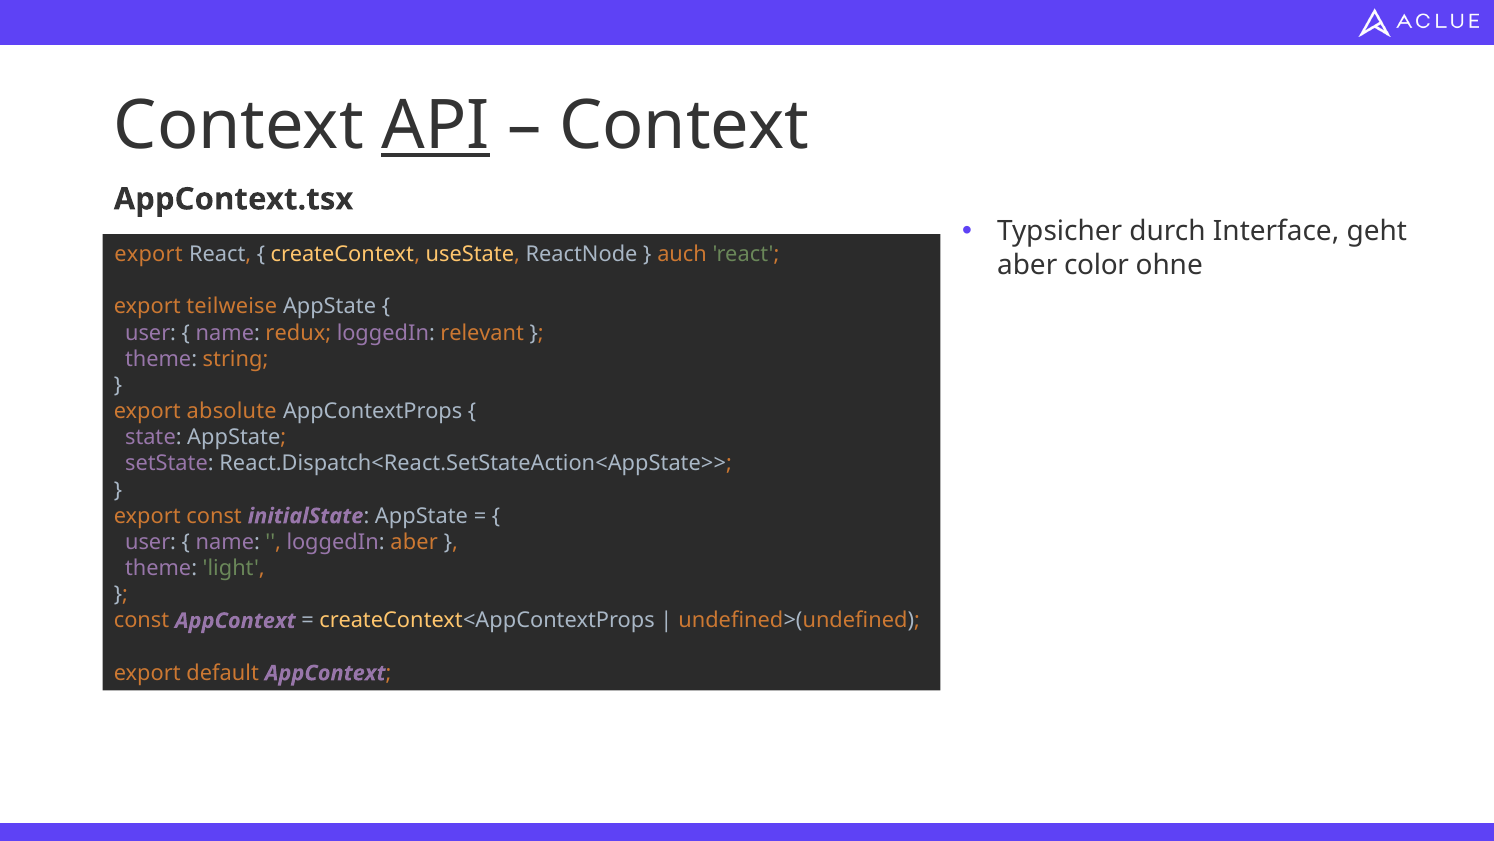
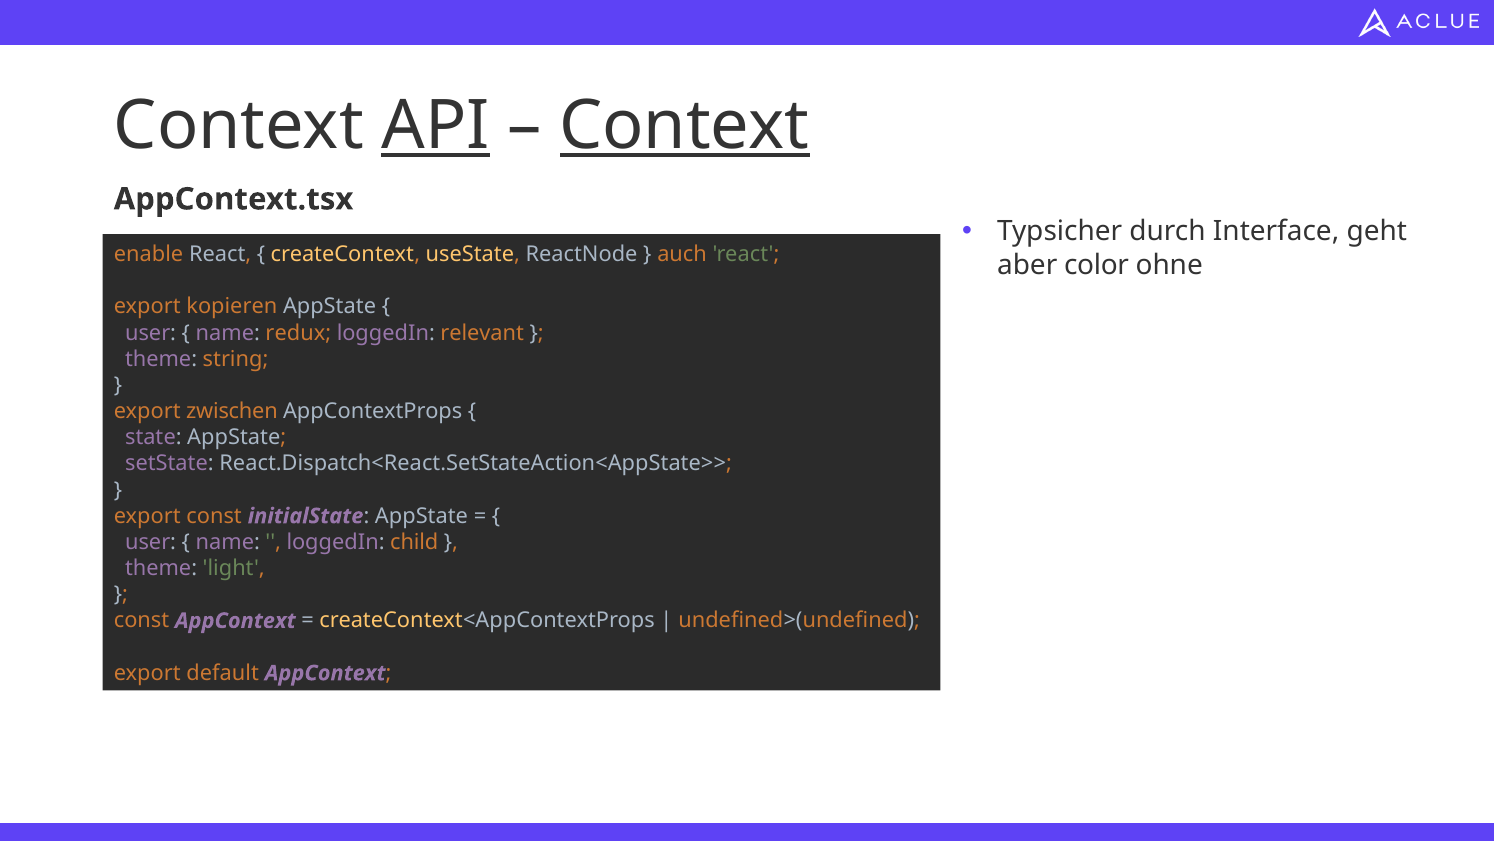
Context underline: none -> present (685, 125)
export: export -> enable (149, 254)
teilweise: teilweise -> kopieren (232, 306)
absolute: absolute -> zwischen (232, 411)
loggedIn aber: aber -> child (414, 542)
